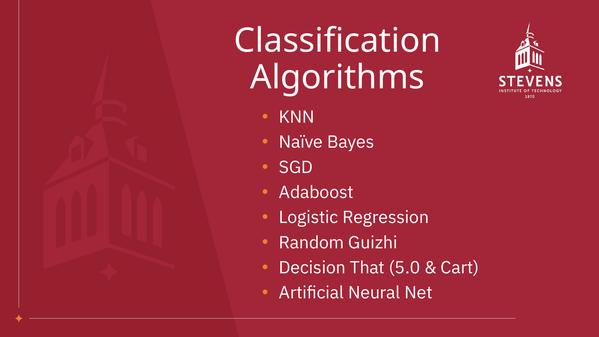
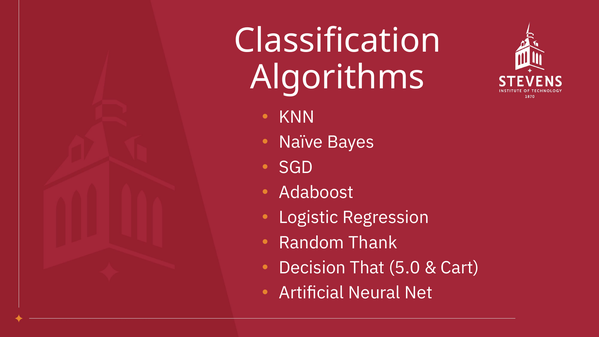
Guizhi: Guizhi -> Thank (373, 243)
